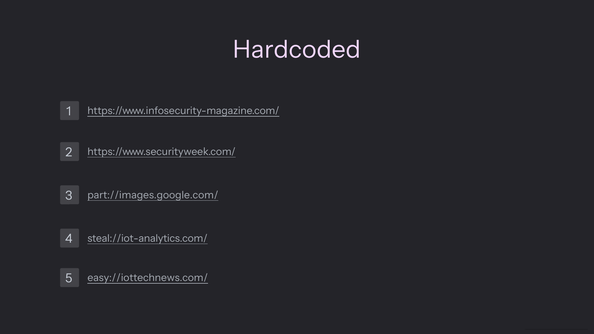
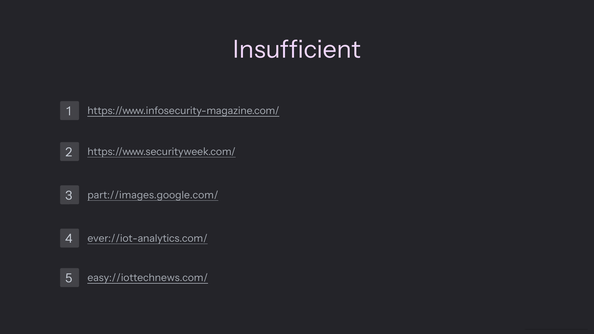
Hardcoded: Hardcoded -> Insufficient (297, 50)
steal://iot-analytics.com/: steal://iot-analytics.com/ -> ever://iot-analytics.com/ (148, 238)
